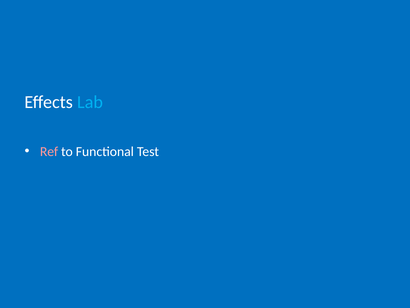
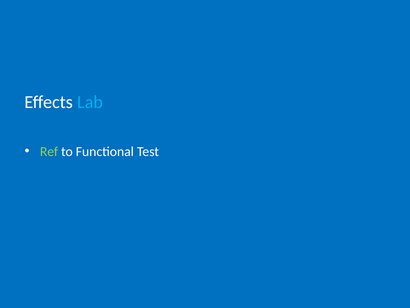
Ref colour: pink -> light green (49, 151)
